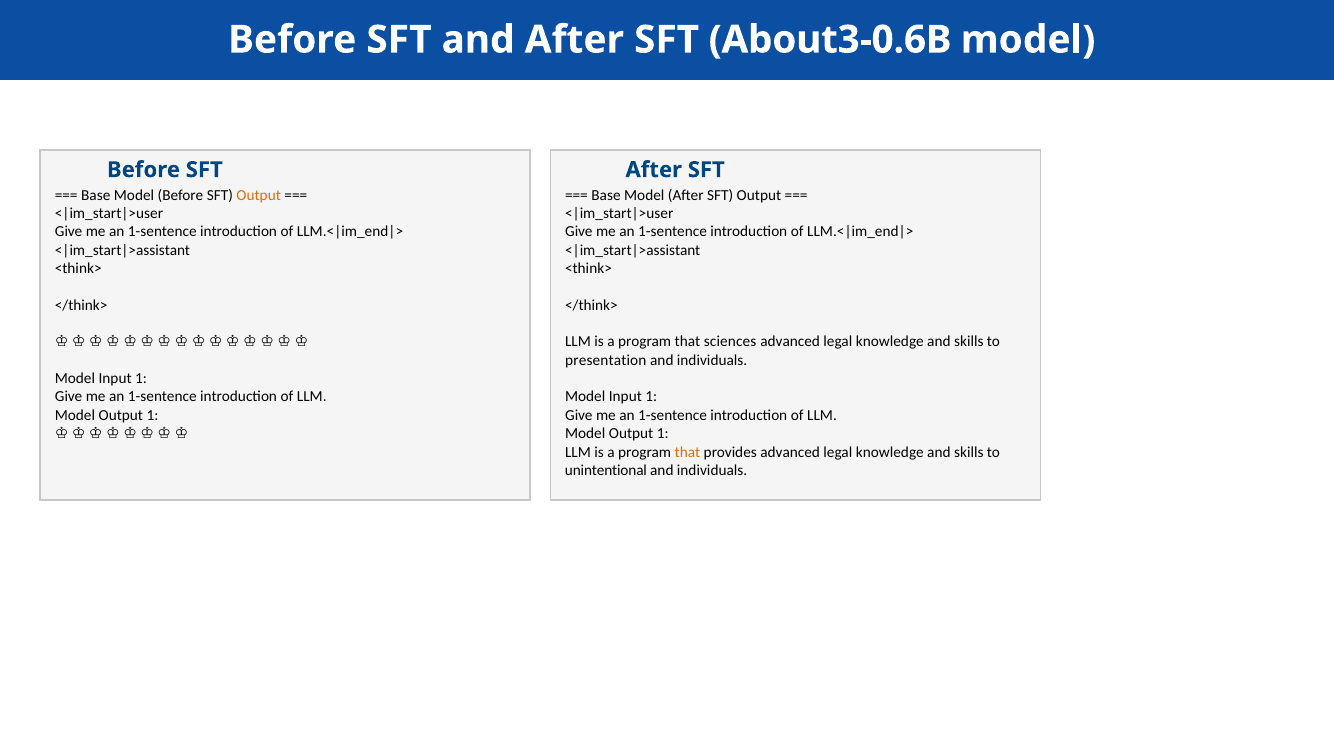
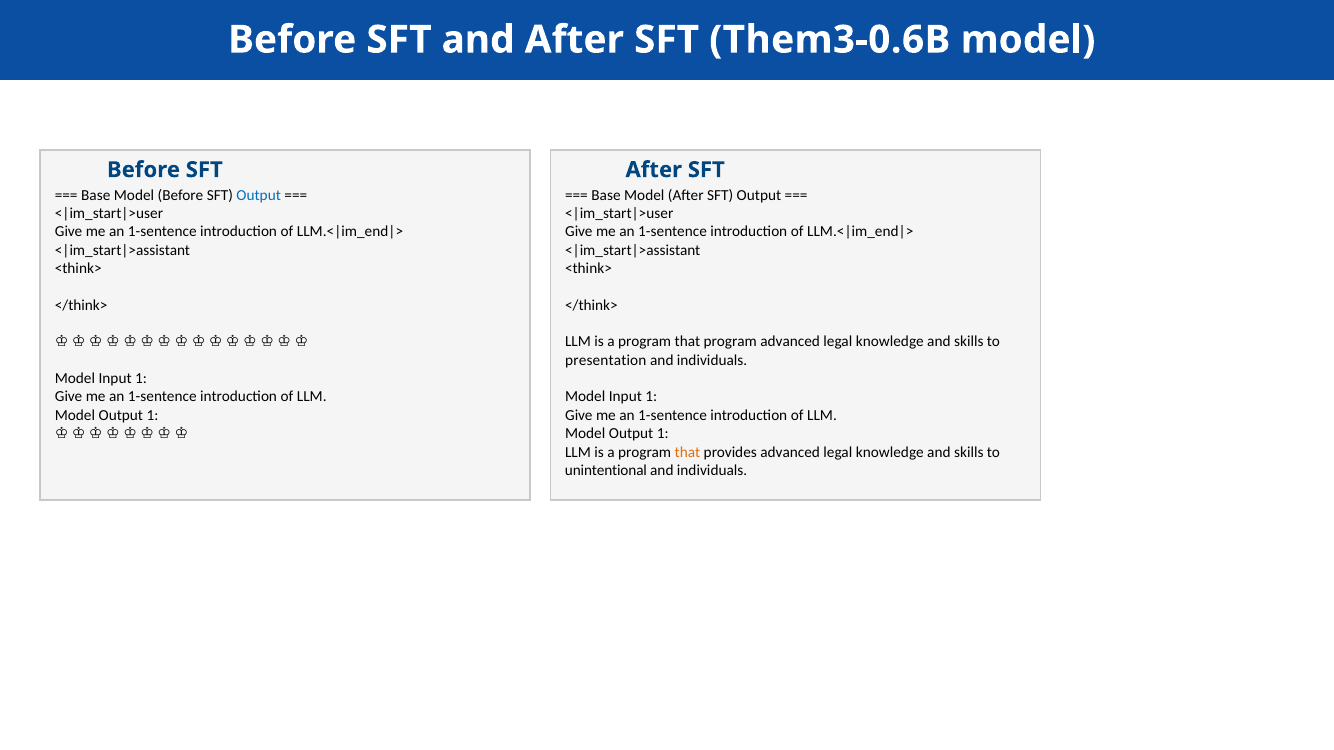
About3-0.6B: About3-0.6B -> Them3-0.6B (830, 40)
Output colour: orange -> blue (259, 195)
that sciences: sciences -> program (730, 342)
